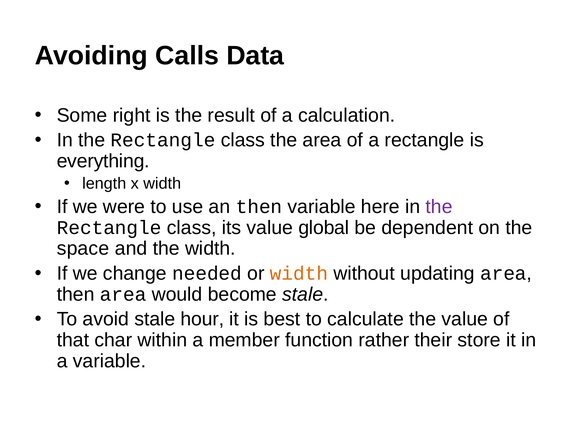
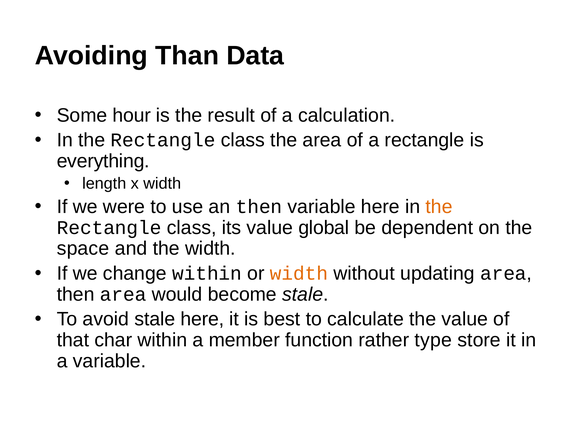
Calls: Calls -> Than (187, 56)
right: right -> hour (132, 115)
the colour: purple -> orange (439, 206)
change needed: needed -> within (207, 273)
stale hour: hour -> here (202, 319)
their: their -> type (433, 340)
